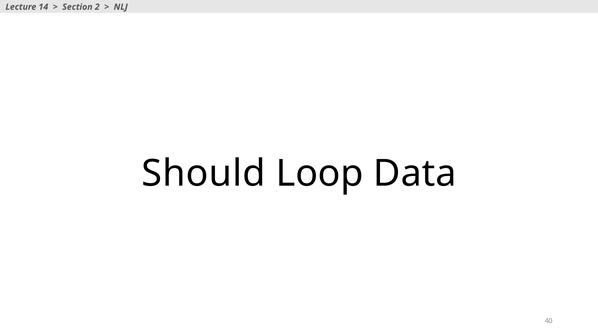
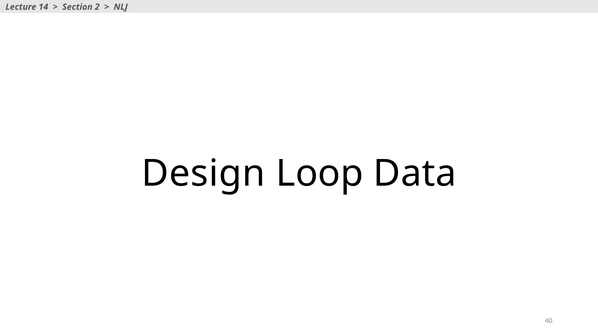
Should: Should -> Design (203, 174)
